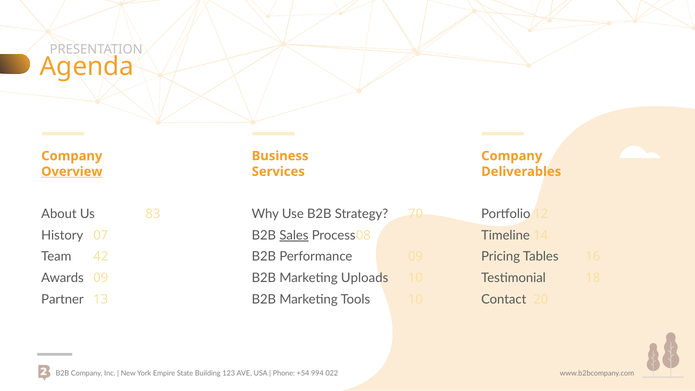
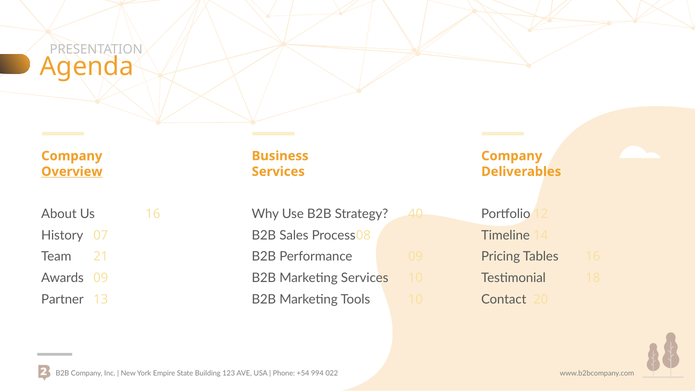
Us 83: 83 -> 16 (153, 214)
70: 70 -> 40 (416, 214)
Sales underline: present -> none (294, 235)
42: 42 -> 21 (101, 257)
Marketing Uploads: Uploads -> Services (365, 278)
